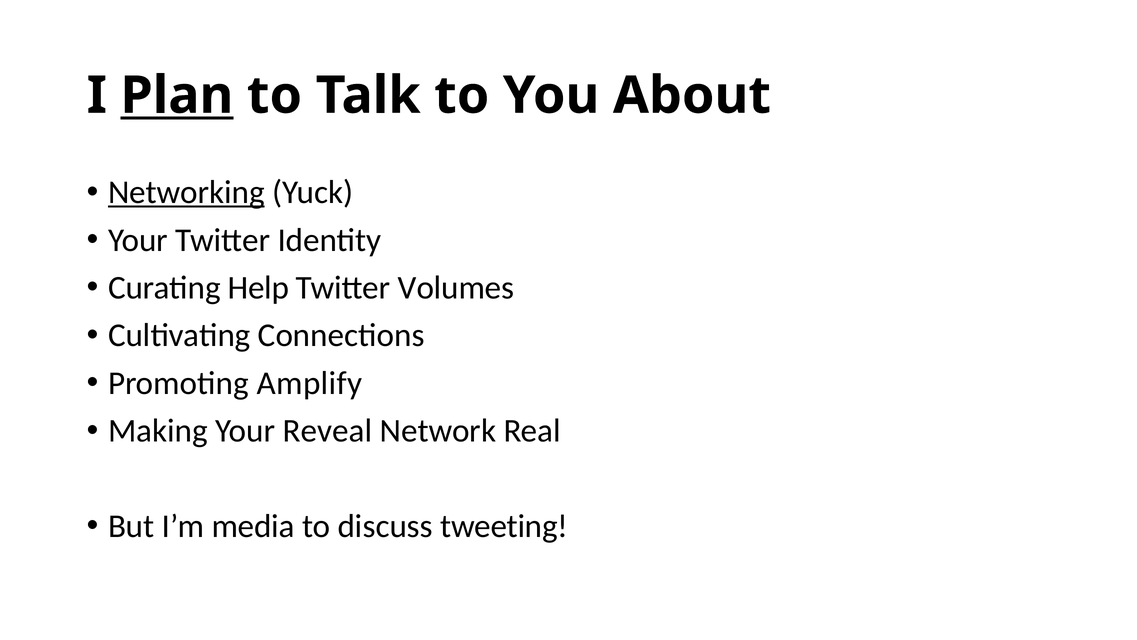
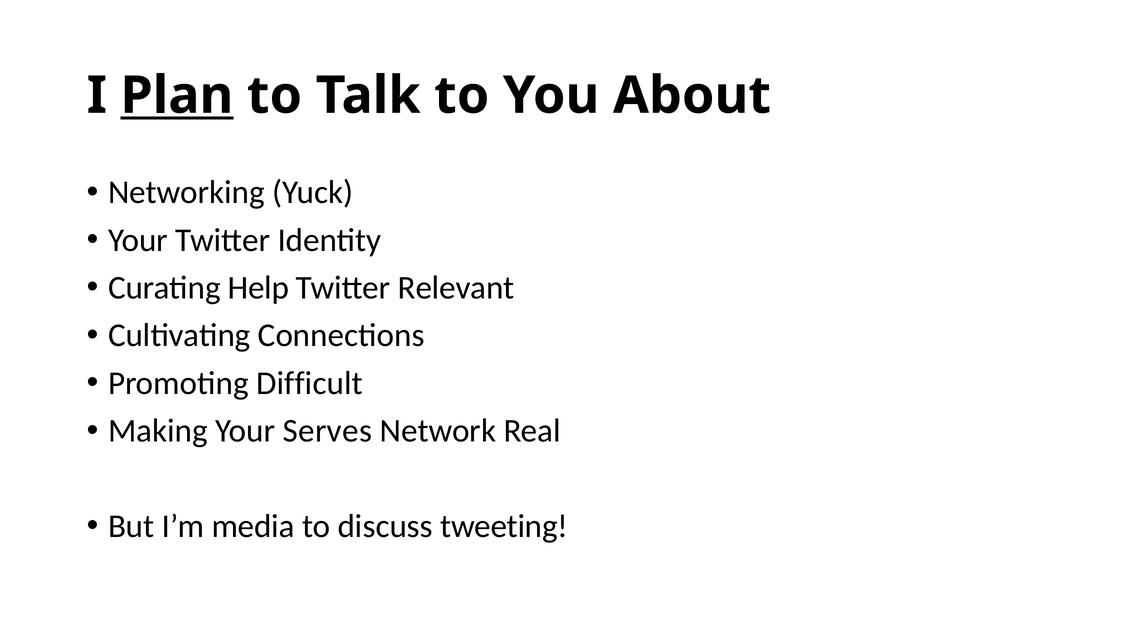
Networking underline: present -> none (186, 192)
Volumes: Volumes -> Relevant (456, 288)
Amplify: Amplify -> Difficult (310, 383)
Reveal: Reveal -> Serves (327, 431)
